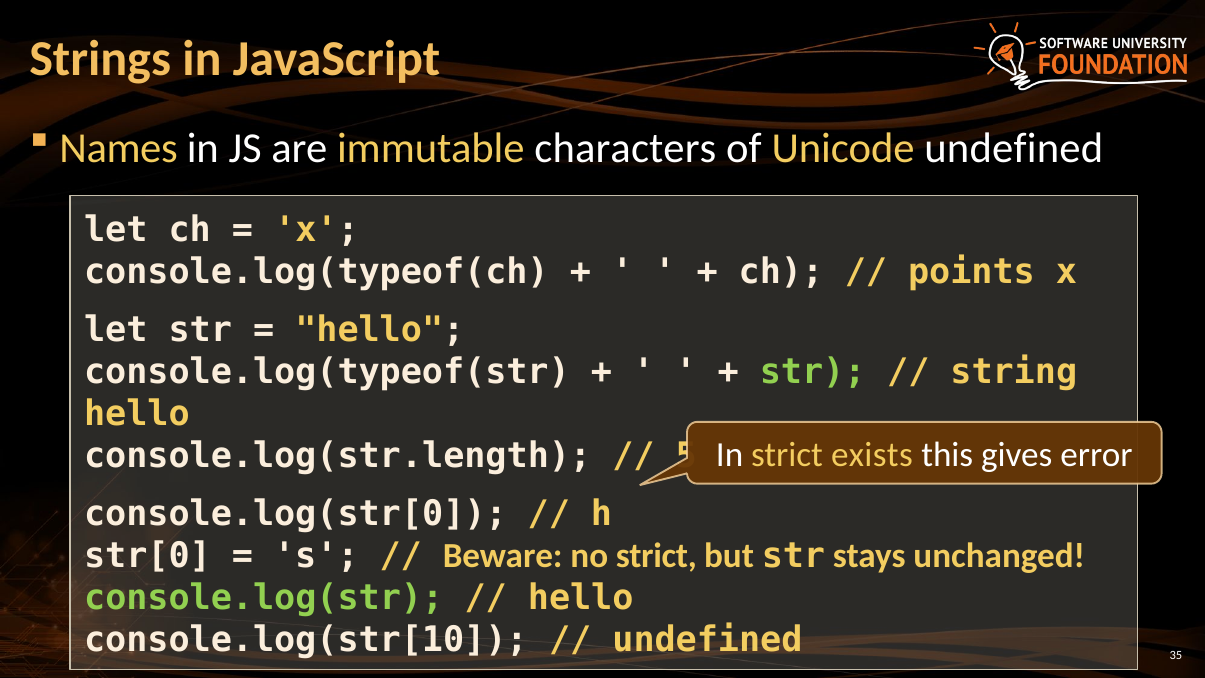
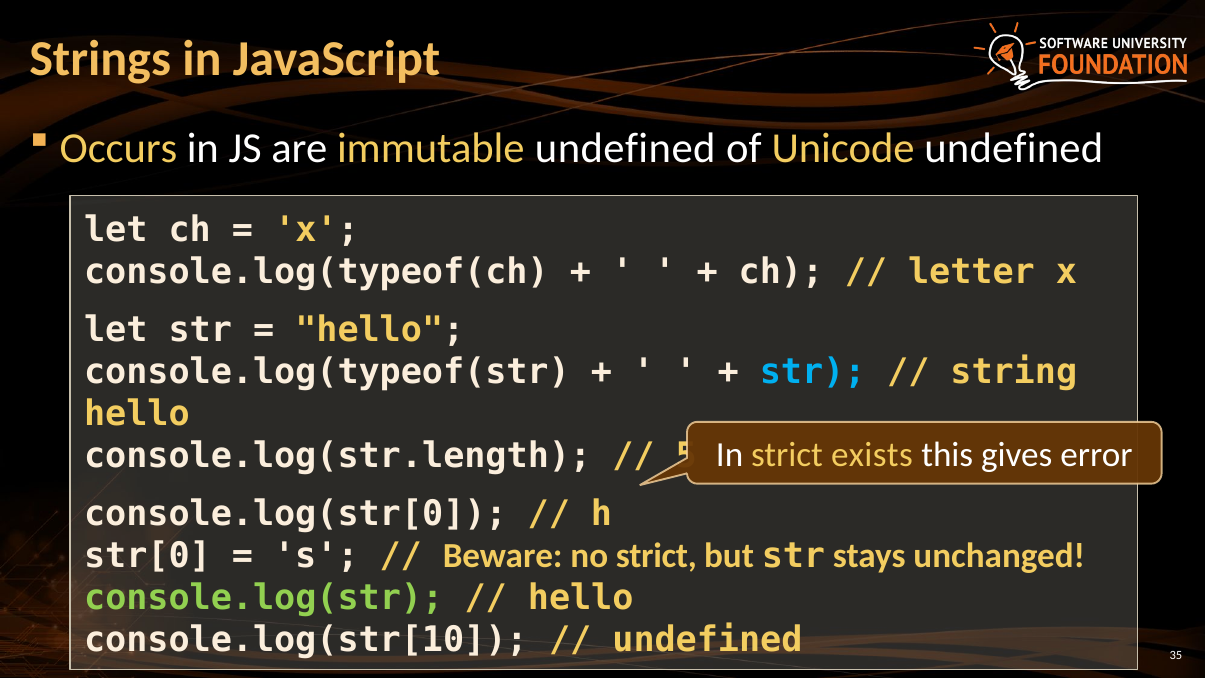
Names: Names -> Occurs (118, 148)
immutable characters: characters -> undefined (625, 148)
points: points -> letter (971, 272)
str colour: light green -> light blue (813, 372)
